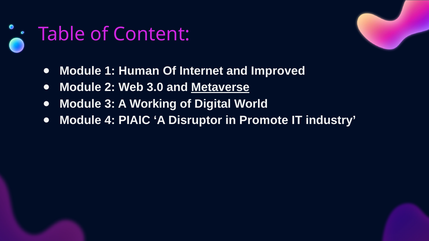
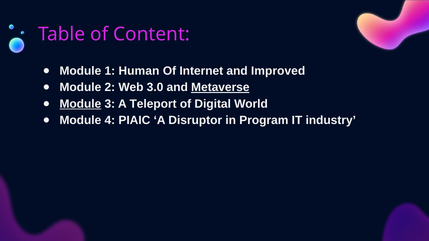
Module underline: none -> present (80, 104)
Working: Working -> Teleport (153, 104)
Promote: Promote -> Program (264, 120)
